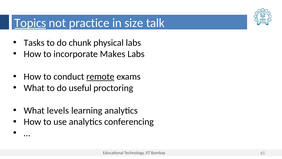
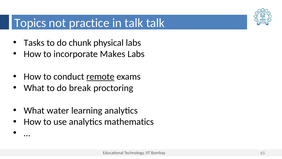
Topics underline: present -> none (30, 23)
in size: size -> talk (134, 23)
useful: useful -> break (80, 88)
levels: levels -> water (58, 110)
conferencing: conferencing -> mathematics (129, 122)
